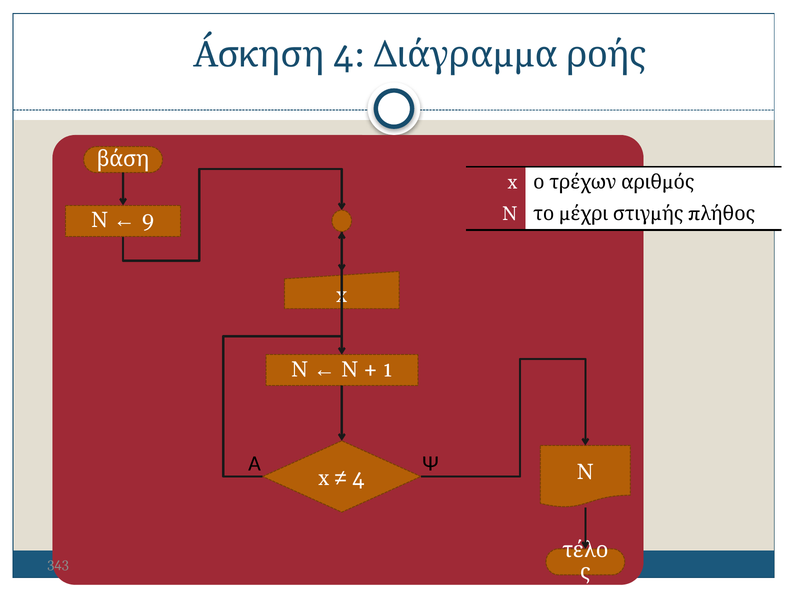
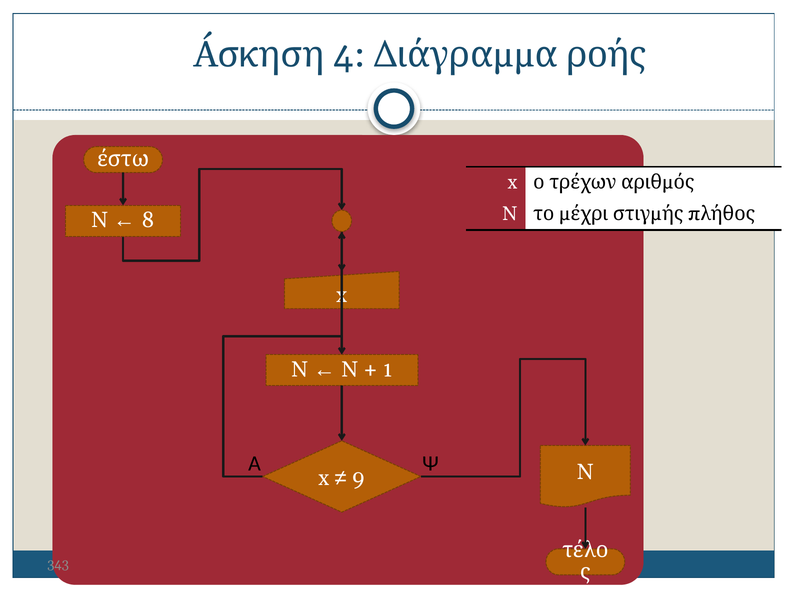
βάση: βάση -> έστω (123, 159)
9: 9 -> 8 (148, 220)
4: 4 -> 9 (358, 478)
